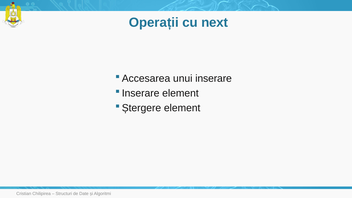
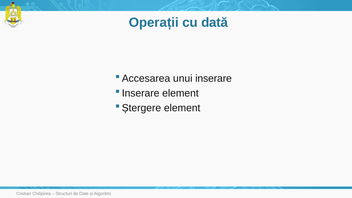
next: next -> dată (215, 22)
